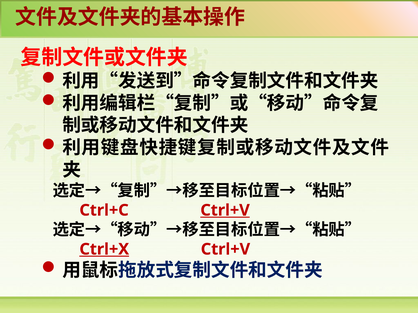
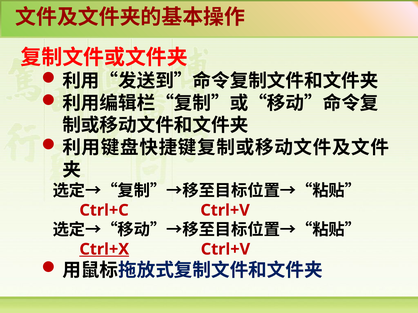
Ctrl+V underline: present -> none (225, 211)
